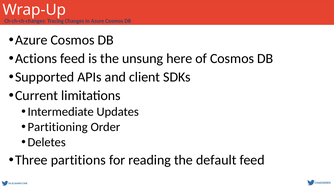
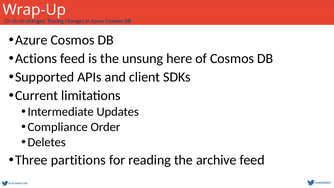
Partitioning: Partitioning -> Compliance (58, 127)
default: default -> archive (216, 160)
